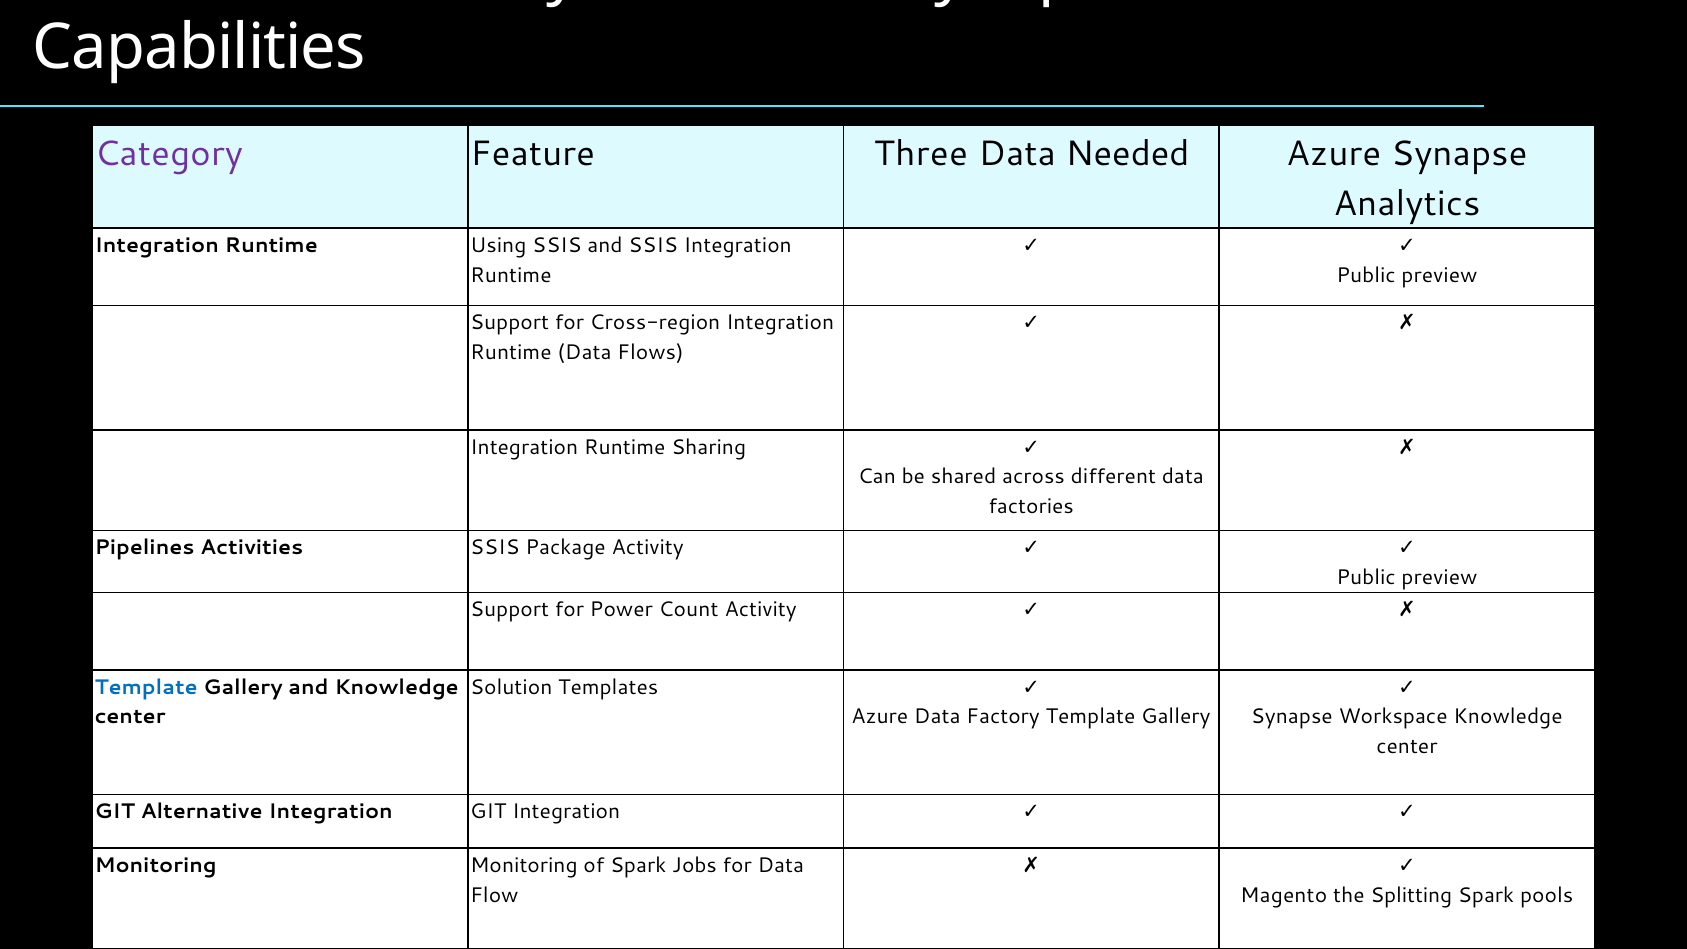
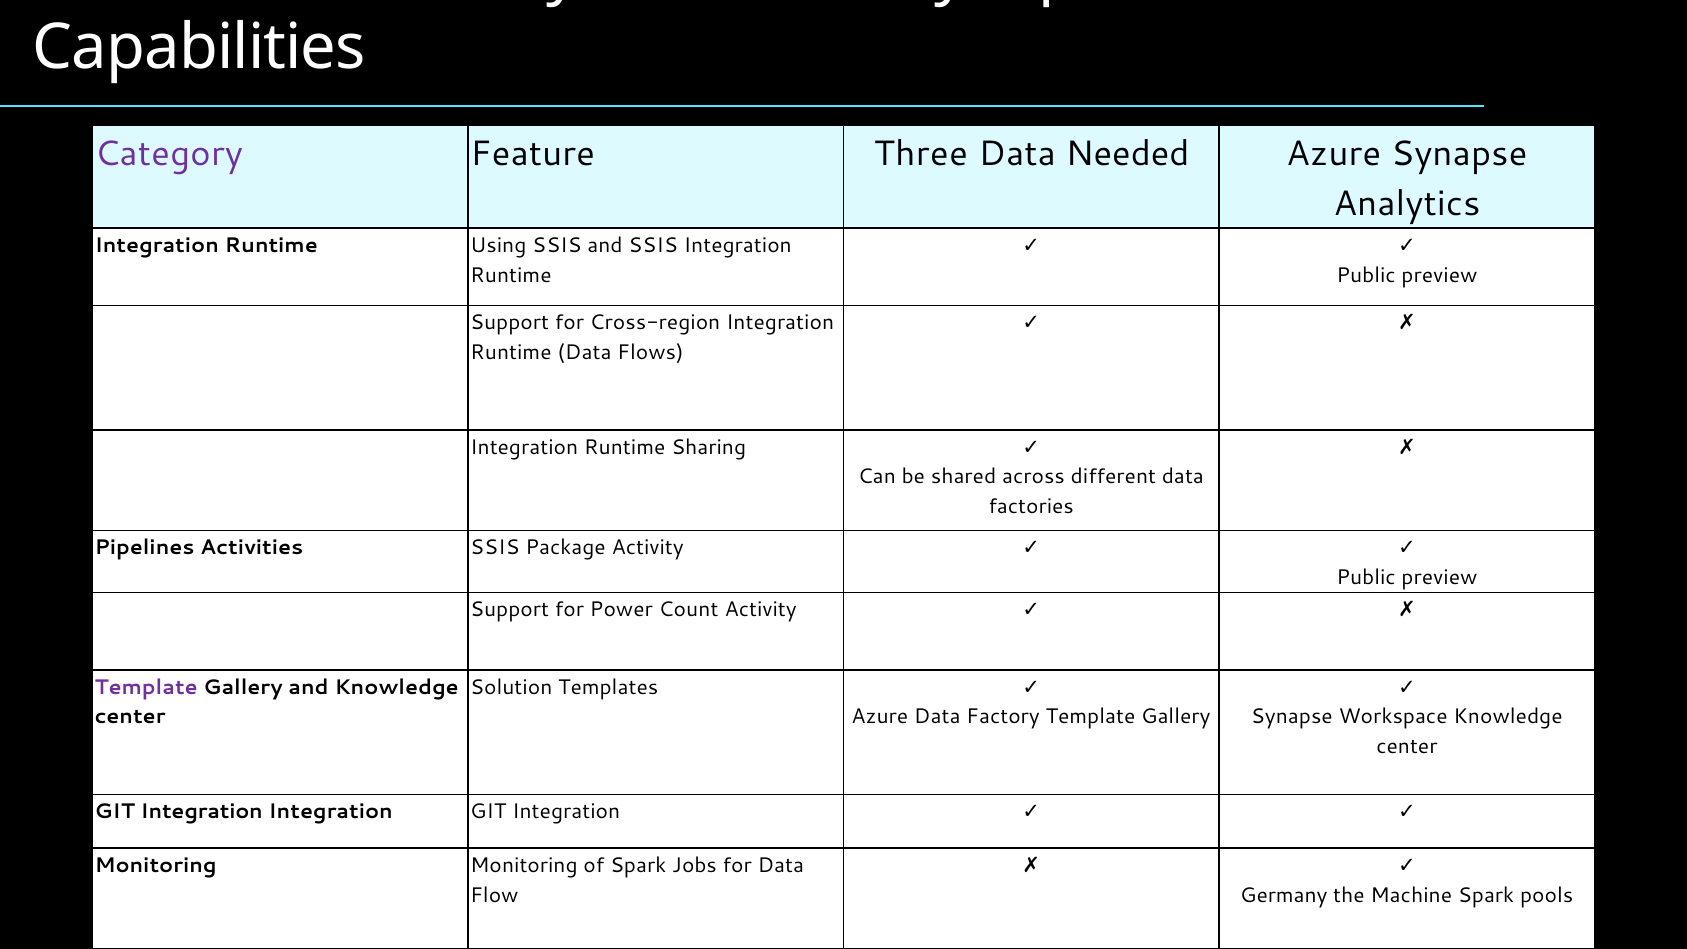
Template colour: blue -> purple (146, 687)
Alternative: Alternative -> Integration (202, 812)
Magento: Magento -> Germany (1284, 895)
Splitting: Splitting -> Machine (1411, 895)
